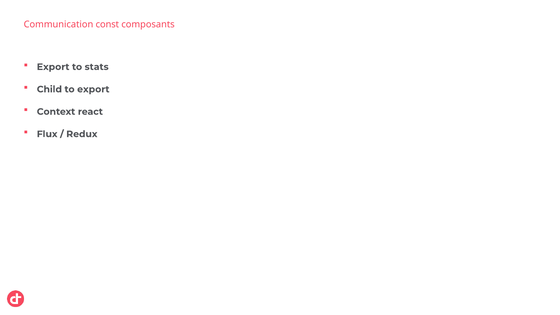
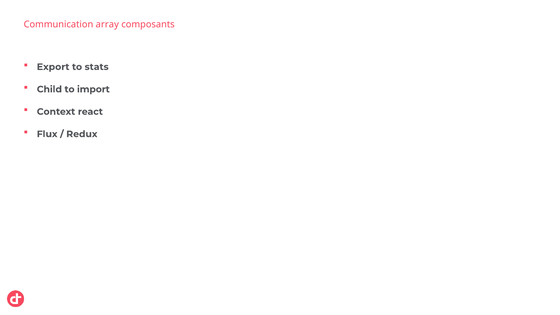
const: const -> array (107, 24)
to export: export -> import (93, 89)
